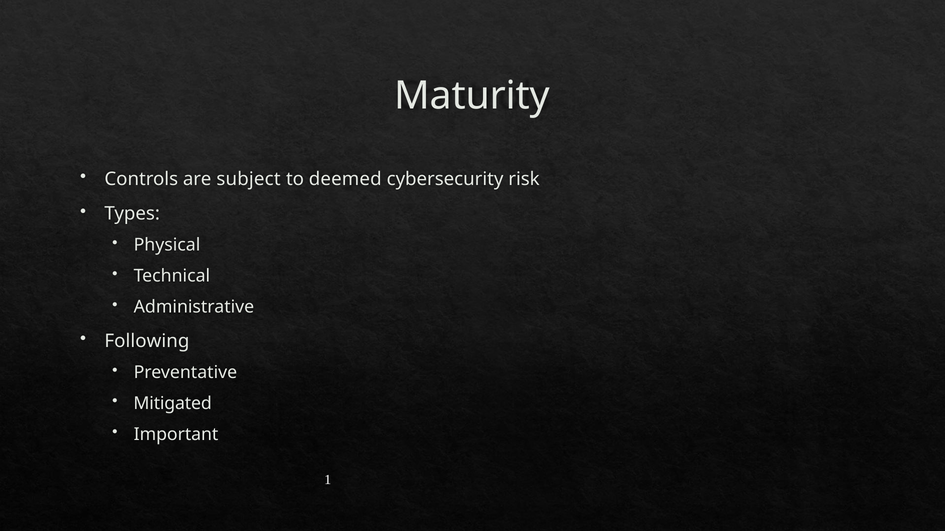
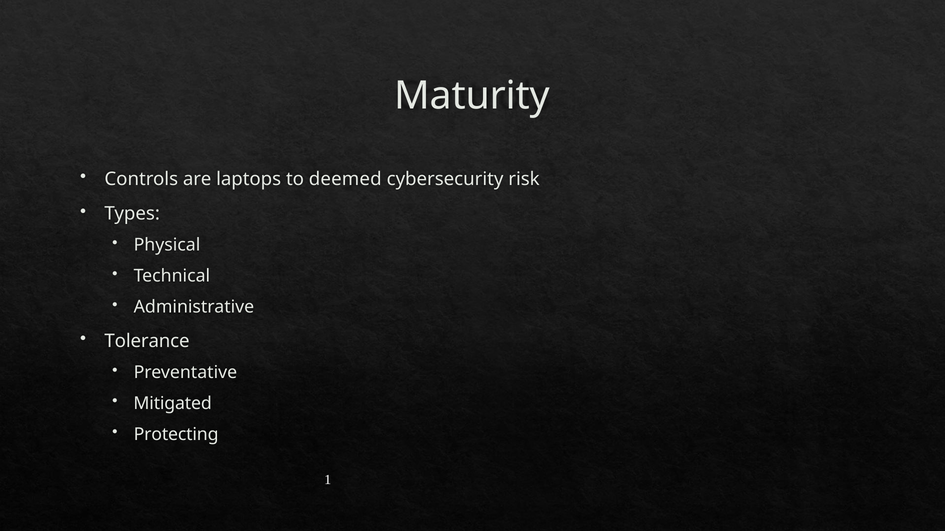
subject: subject -> laptops (249, 179)
Following: Following -> Tolerance (147, 341)
Important: Important -> Protecting (176, 435)
